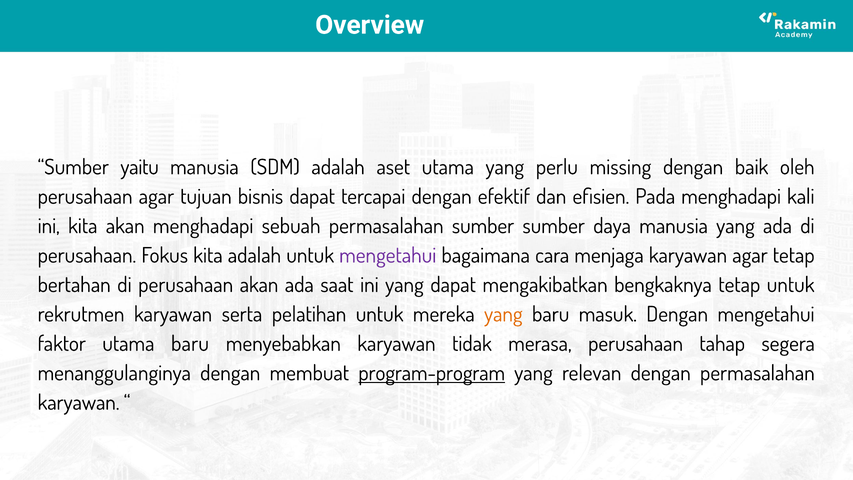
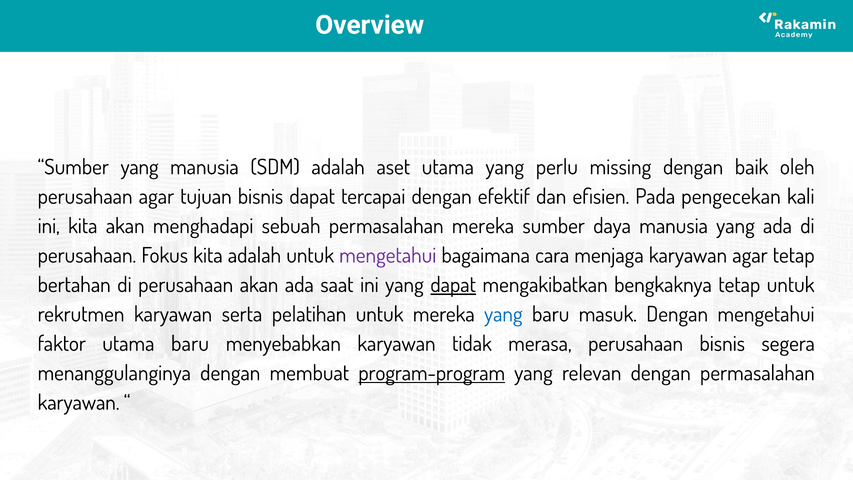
Sumber yaitu: yaitu -> yang (140, 167)
Pada menghadapi: menghadapi -> pengecekan (731, 197)
permasalahan sumber: sumber -> mereka (483, 226)
dapat underline: none -> present (453, 285)
yang colour: orange -> blue (503, 314)
perusahaan tahap: tahap -> bisnis (722, 344)
